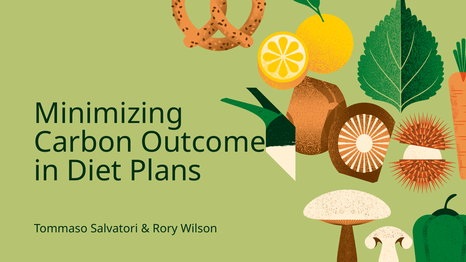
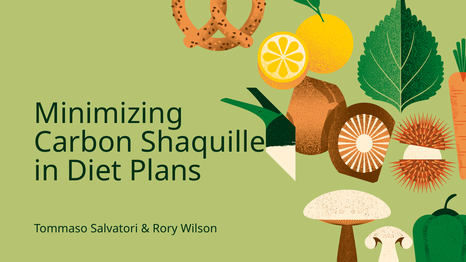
Outcome: Outcome -> Shaquille (203, 142)
